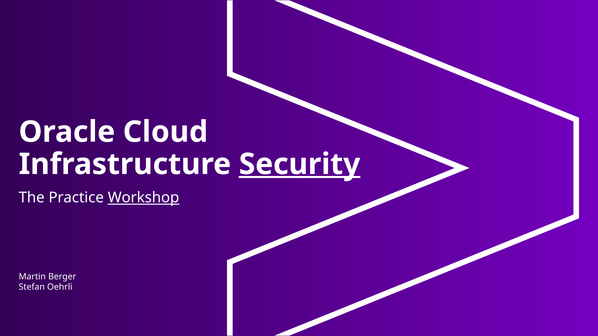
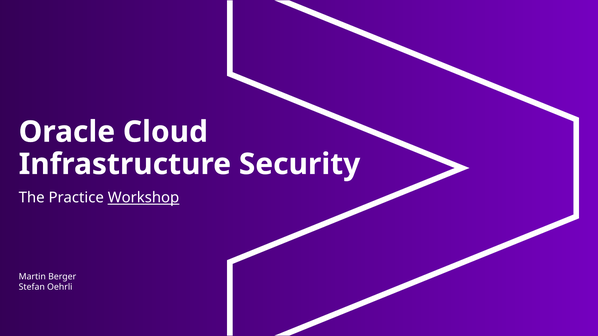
Security underline: present -> none (300, 164)
